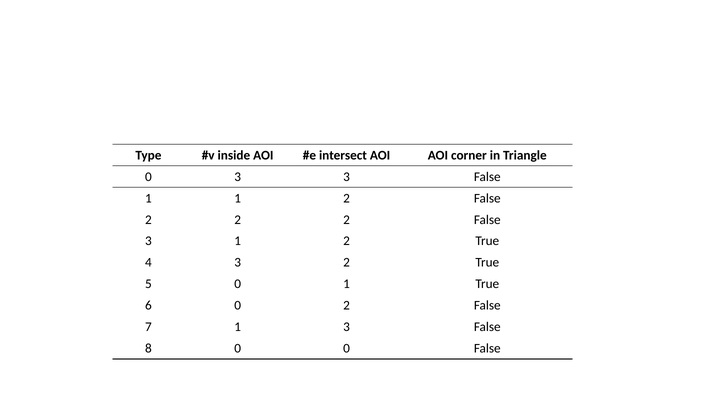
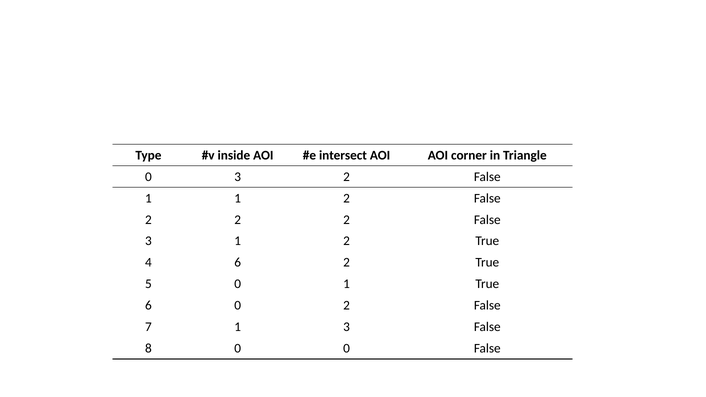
3 3: 3 -> 2 (347, 177)
4 3: 3 -> 6 (238, 263)
